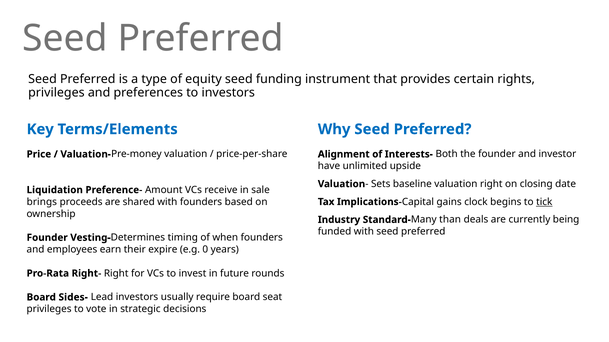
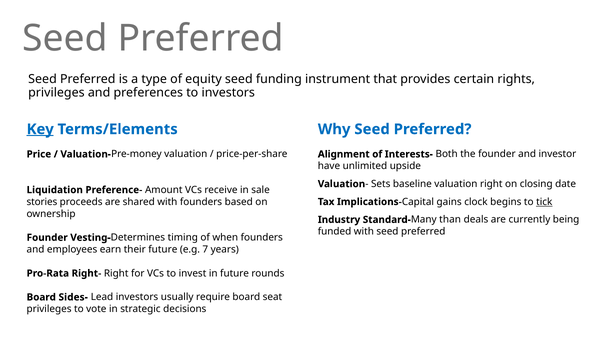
Key underline: none -> present (40, 129)
brings: brings -> stories (42, 202)
their expire: expire -> future (163, 250)
0: 0 -> 7 (205, 250)
